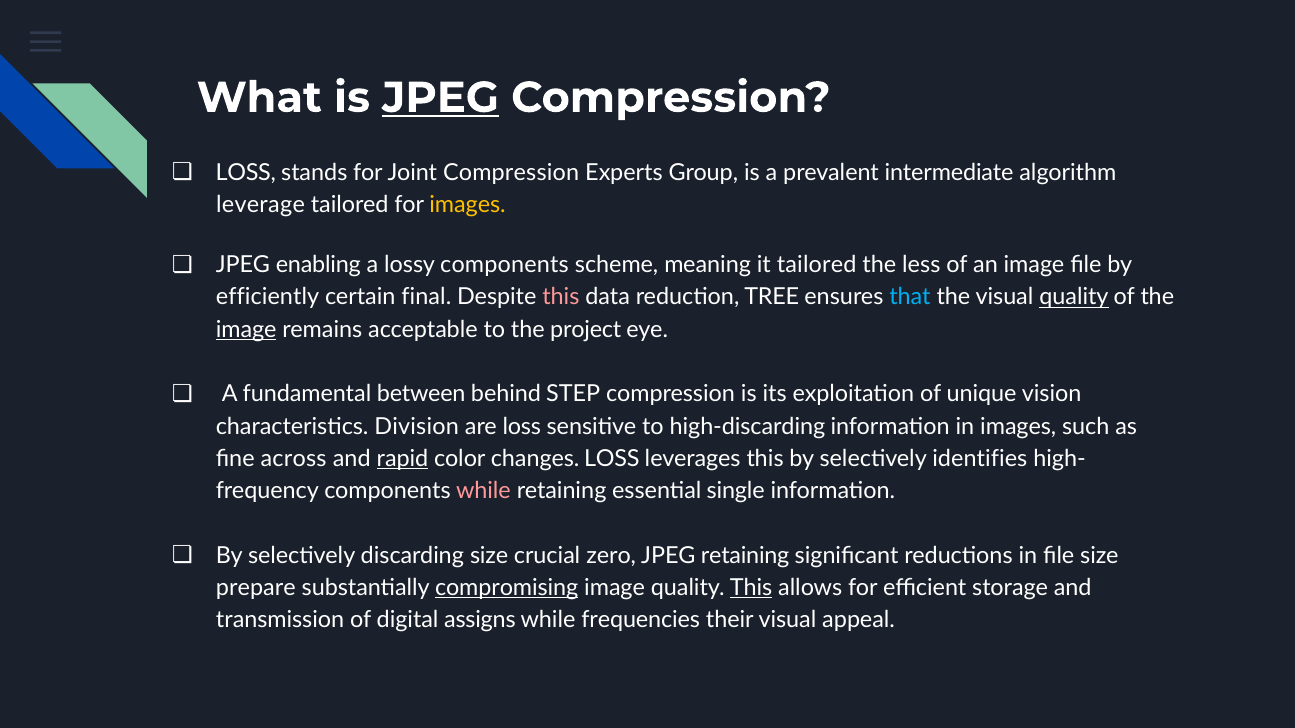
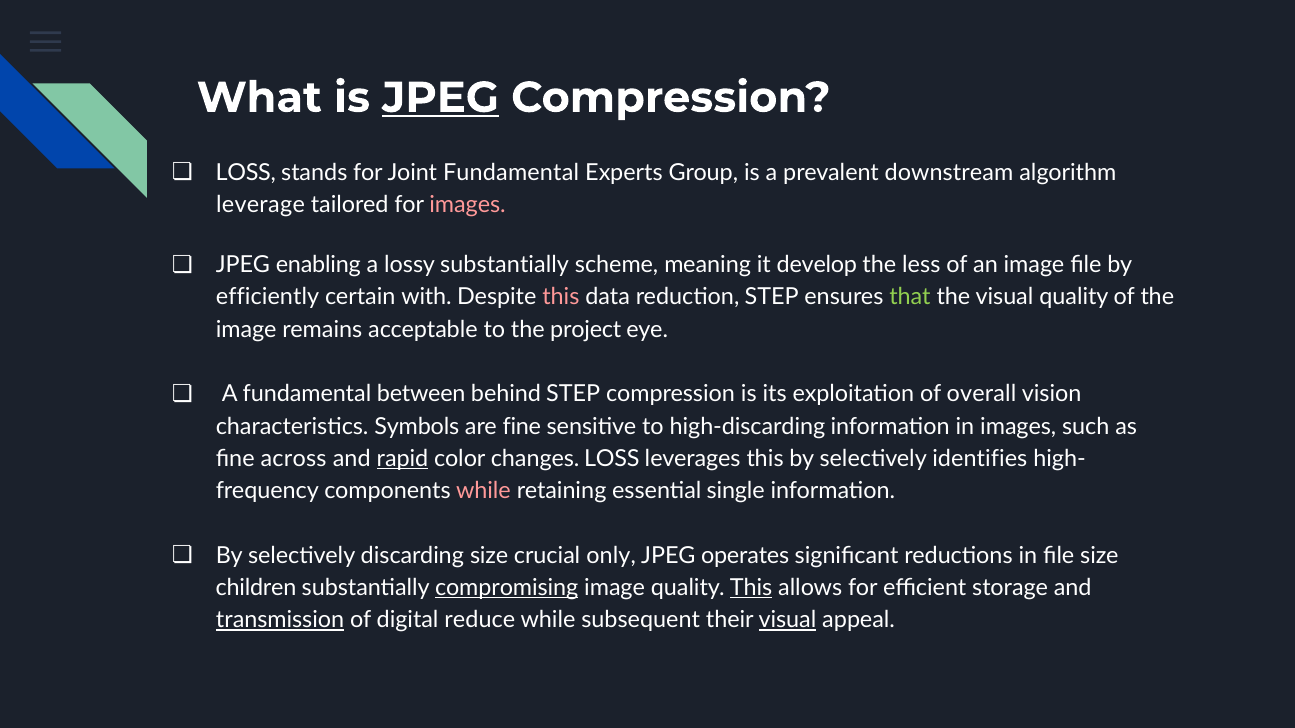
Joint Compression: Compression -> Fundamental (511, 173)
intermediate: intermediate -> downstream (949, 173)
images colour: yellow -> pink (468, 205)
lossy components: components -> substantially (505, 265)
it tailored: tailored -> develop (817, 265)
final: final -> with (426, 297)
reduction TREE: TREE -> STEP (772, 297)
that colour: light blue -> light green (910, 297)
quality underline: present -> none (1074, 297)
image underline: present -> none (246, 330)
unique: unique -> overall (981, 394)
Division: Division -> Symbols (417, 427)
are loss: loss -> fine (522, 427)
zero: zero -> only (611, 556)
JPEG retaining: retaining -> operates (745, 556)
prepare: prepare -> children (256, 588)
transmission underline: none -> present (280, 620)
assigns: assigns -> reduce (480, 620)
frequencies: frequencies -> subsequent (641, 620)
visual underline: none -> present (787, 620)
